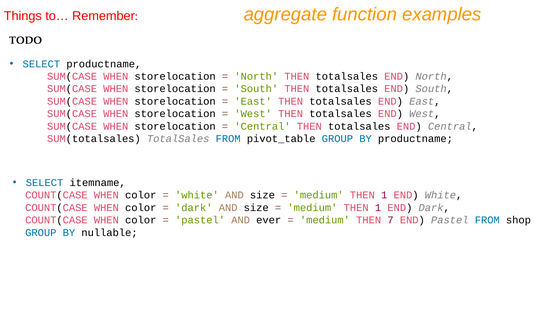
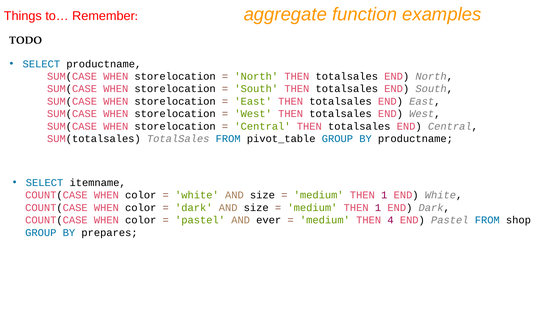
7: 7 -> 4 (390, 220)
nullable: nullable -> prepares (110, 233)
